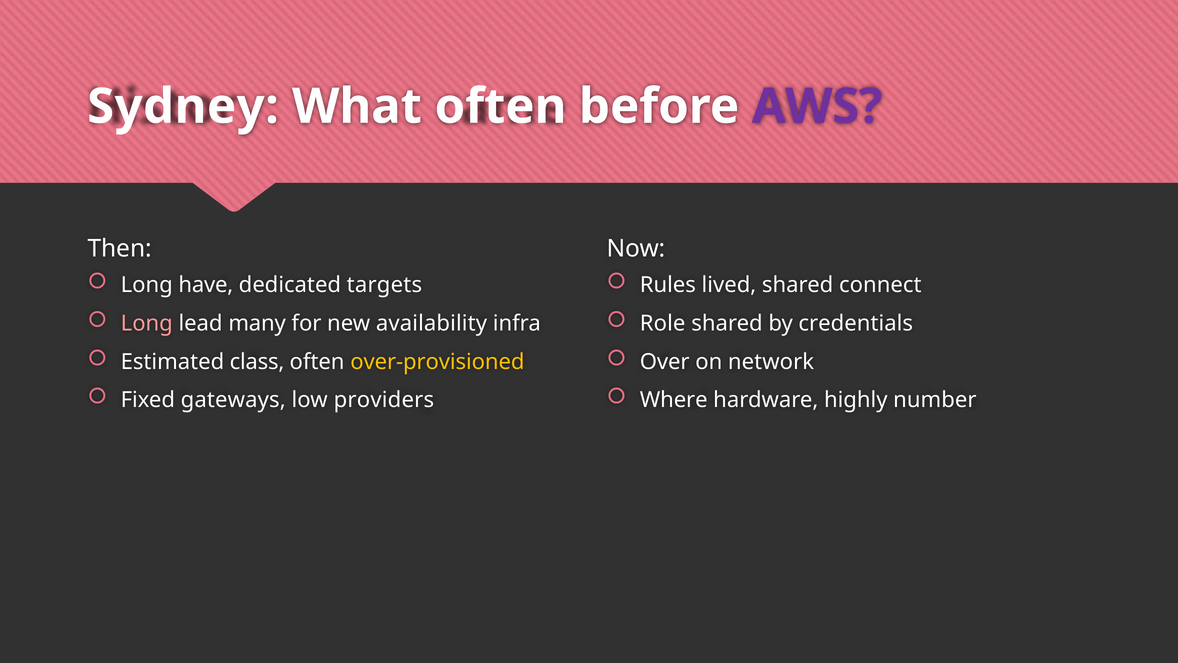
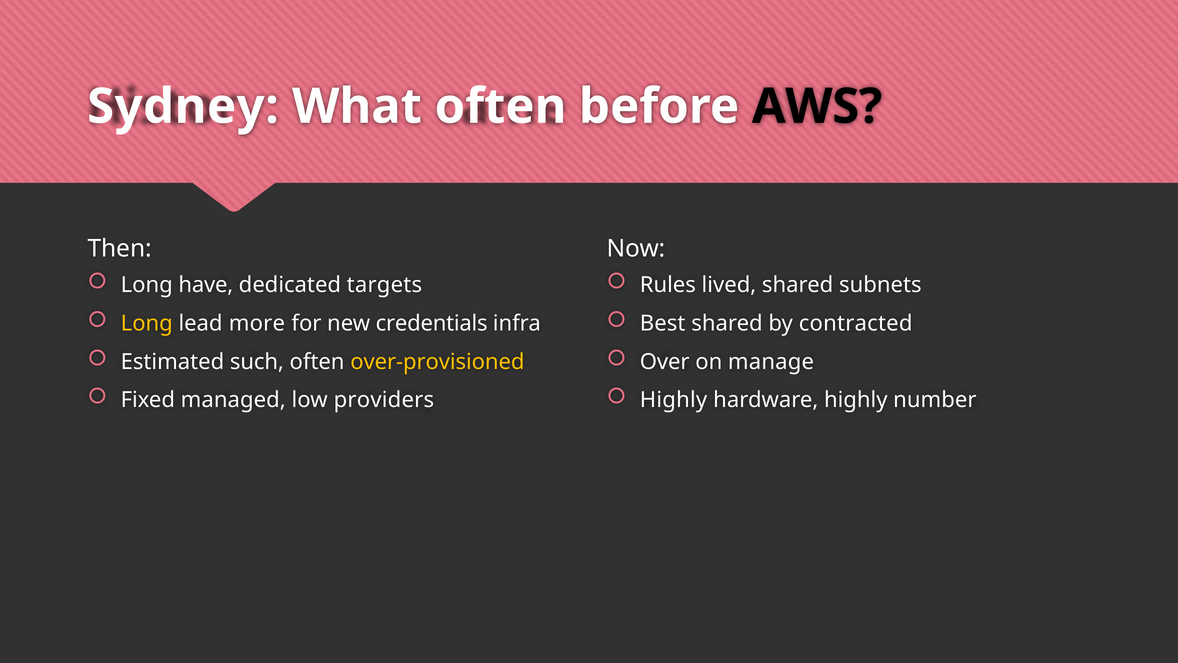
AWS colour: purple -> black (817, 107)
connect: connect -> subnets (880, 285)
Long colour: pink -> yellow (147, 323)
many: many -> more (257, 323)
availability: availability -> credentials (432, 323)
Role: Role -> Best (663, 323)
credentials: credentials -> contracted (856, 323)
class: class -> such (257, 362)
network: network -> manage (771, 362)
gateways: gateways -> managed (233, 400)
Where: Where -> Highly (674, 400)
